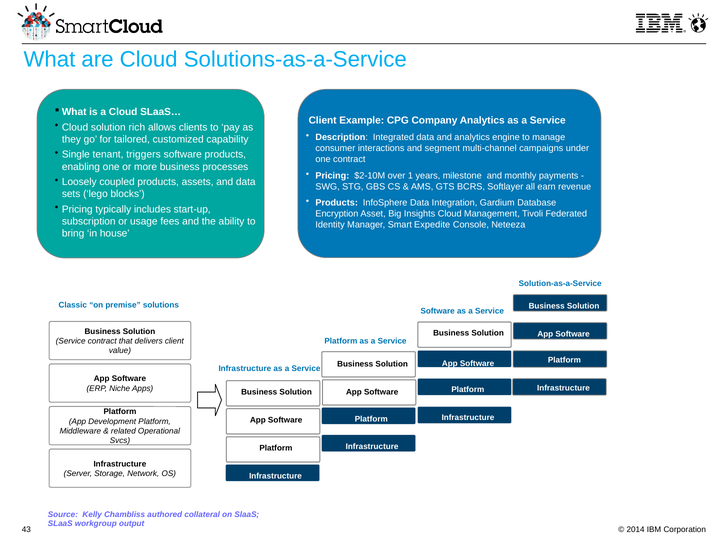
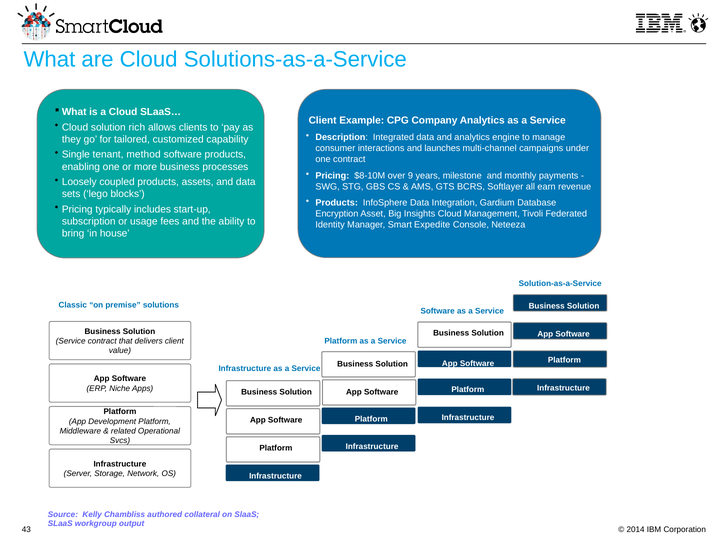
segment: segment -> launches (442, 148)
triggers: triggers -> method (144, 155)
$2-10M: $2-10M -> $8-10M (370, 176)
1: 1 -> 9 (410, 176)
